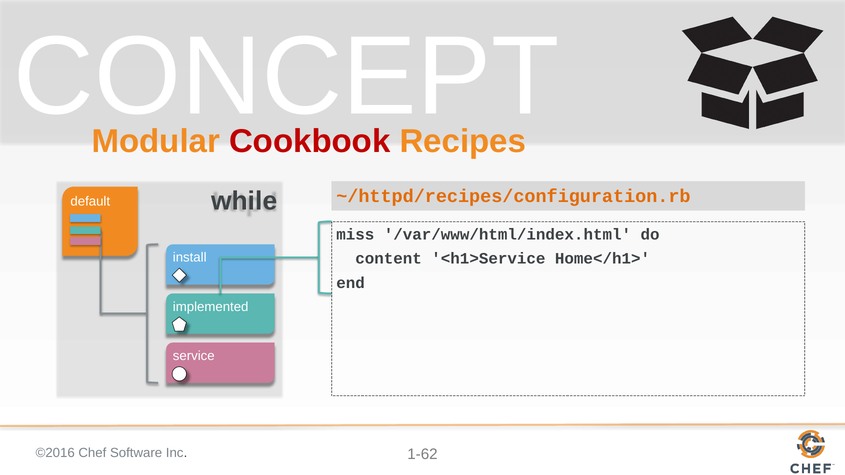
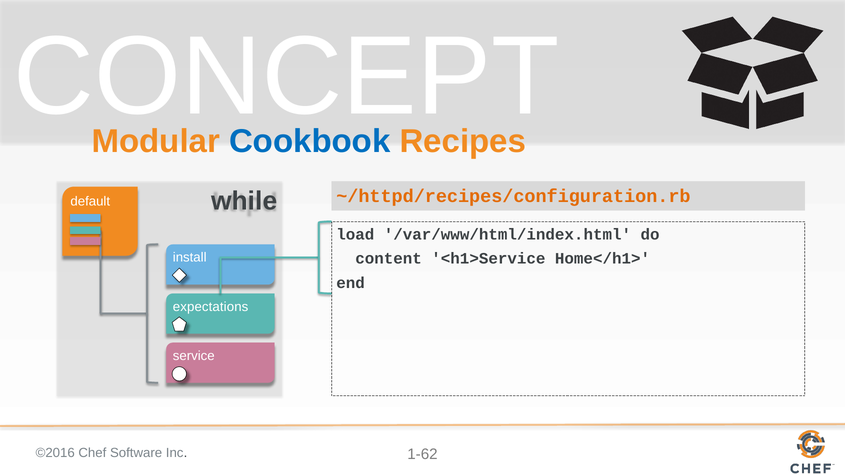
Cookbook colour: red -> blue (310, 142)
miss: miss -> load (355, 235)
implemented: implemented -> expectations (211, 307)
